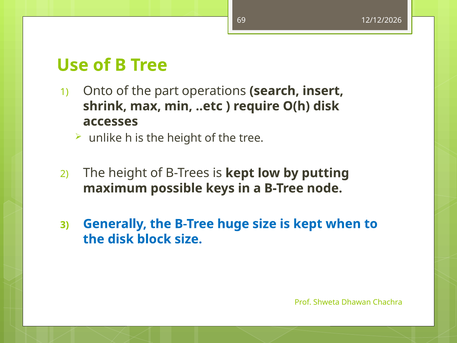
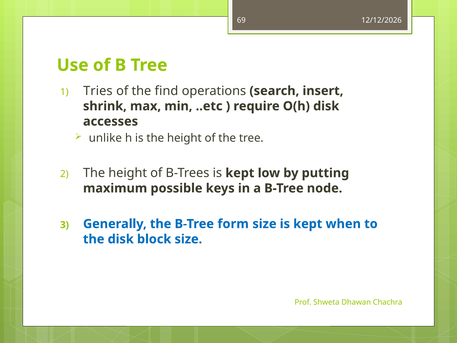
Onto: Onto -> Tries (98, 91)
part: part -> find (166, 91)
huge: huge -> form (233, 224)
